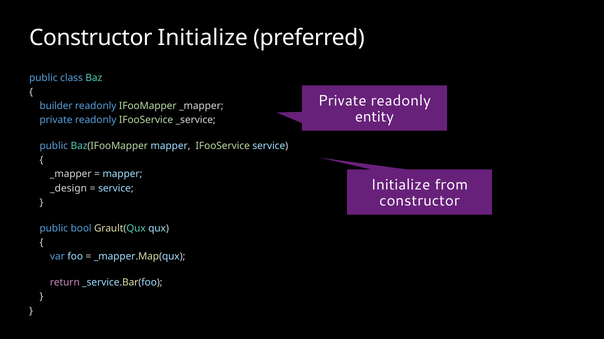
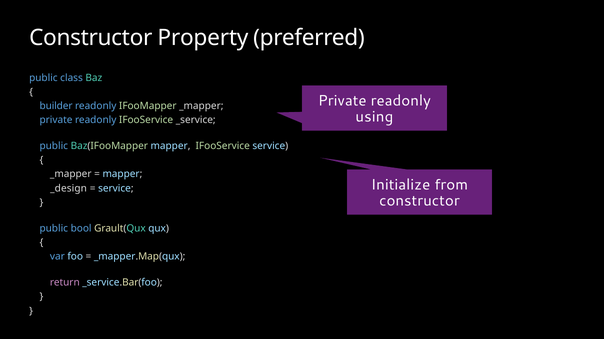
Constructor Initialize: Initialize -> Property (203, 38)
entity: entity -> using (374, 117)
